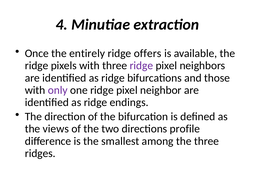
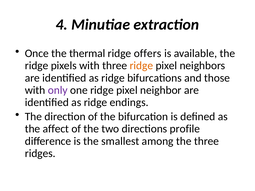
entirely: entirely -> thermal (87, 53)
ridge colour: purple -> orange (141, 66)
views: views -> affect (56, 129)
